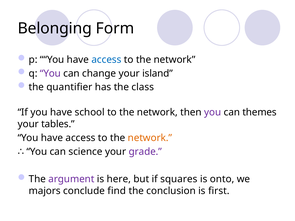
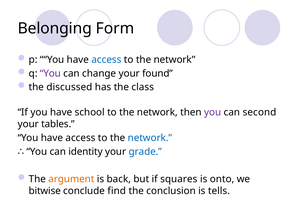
island: island -> found (158, 73)
quantifier: quantifier -> discussed (69, 87)
themes: themes -> second (260, 112)
network colour: orange -> blue (150, 138)
science: science -> identity (86, 152)
grade colour: purple -> blue (145, 152)
argument colour: purple -> orange (71, 179)
here: here -> back (119, 179)
majors: majors -> bitwise (45, 191)
first: first -> tells (219, 191)
